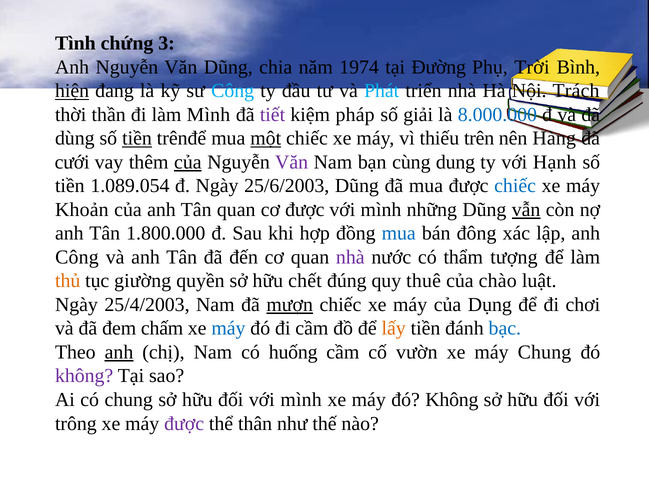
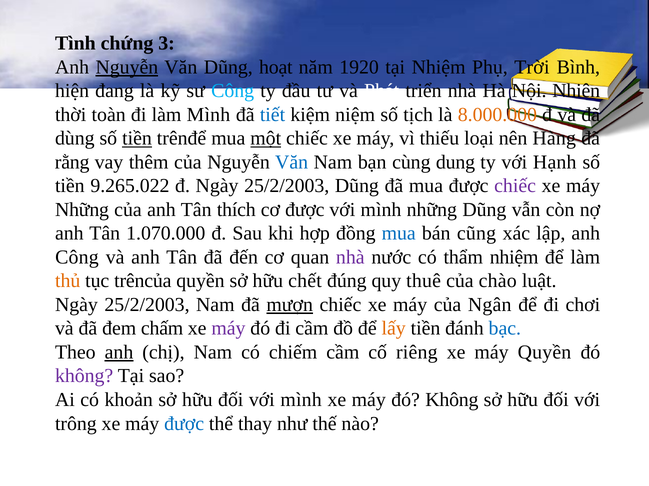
Nguyễn underline: none -> present (127, 67)
chia: chia -> hoạt (276, 67)
1974: 1974 -> 1920 (359, 67)
tại Đường: Đường -> Nhiệm (439, 67)
hiện underline: present -> none (72, 91)
Phát colour: light blue -> white (382, 91)
Trách: Trách -> Nhiên (576, 91)
thần: thần -> toàn (109, 115)
tiết colour: purple -> blue (273, 115)
pháp: pháp -> niệm (355, 115)
giải: giải -> tịch (418, 115)
8.000.000 colour: blue -> orange (497, 115)
trên: trên -> loại (479, 139)
cưới: cưới -> rằng (72, 162)
của underline: present -> none (188, 162)
Văn colour: purple -> blue (292, 162)
1.089.054: 1.089.054 -> 9.265.022 (130, 186)
đ Ngày 25/6/2003: 25/6/2003 -> 25/2/2003 (287, 186)
chiếc colour: blue -> purple (515, 186)
Khoản: Khoản -> Những (82, 210)
Tân quan: quan -> thích (236, 210)
vẫn underline: present -> none (526, 210)
1.800.000: 1.800.000 -> 1.070.000 (166, 234)
đông: đông -> cũng (476, 234)
thẩm tượng: tượng -> nhiệm (514, 258)
giường: giường -> trêncủa (143, 281)
25/4/2003: 25/4/2003 -> 25/2/2003 (147, 305)
Dụng: Dụng -> Ngân (490, 305)
máy colour: blue -> purple (228, 329)
huống: huống -> chiếm (293, 353)
vườn: vườn -> riêng (417, 353)
máy Chung: Chung -> Quyền (544, 353)
có chung: chung -> khoản (129, 400)
được colour: purple -> blue (184, 424)
thân: thân -> thay (255, 424)
